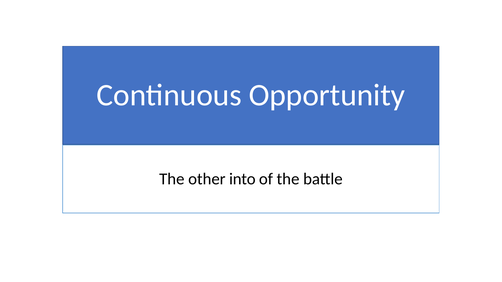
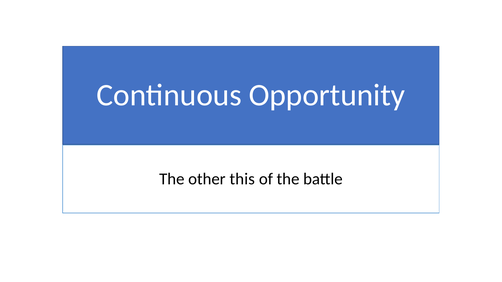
into: into -> this (242, 179)
